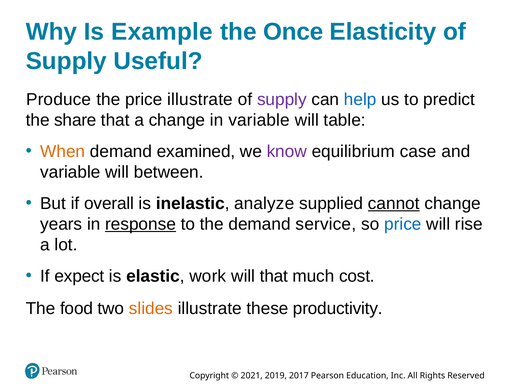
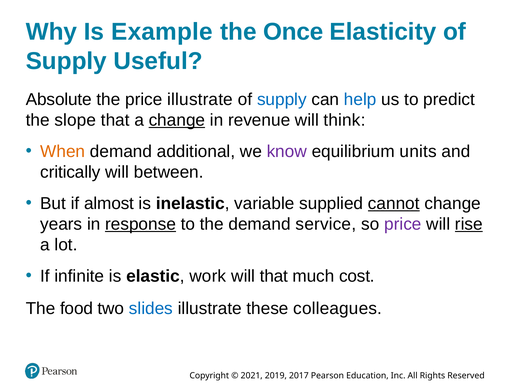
Produce: Produce -> Absolute (59, 99)
supply colour: purple -> blue (282, 99)
share: share -> slope (75, 120)
change underline: none -> present (177, 120)
in variable: variable -> revenue (259, 120)
table: table -> think (345, 120)
examined: examined -> additional (196, 151)
case: case -> units (418, 151)
variable: variable -> critically (70, 172)
overall: overall -> almost (109, 203)
analyze: analyze -> variable (264, 203)
price colour: blue -> purple (403, 224)
rise underline: none -> present (469, 224)
expect: expect -> infinite (79, 276)
slides colour: orange -> blue (151, 308)
productivity: productivity -> colleagues (338, 308)
